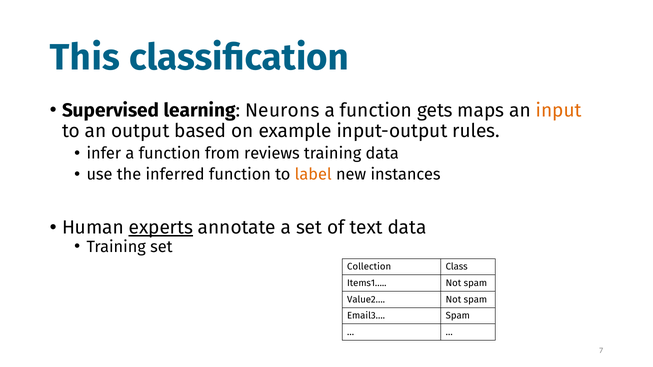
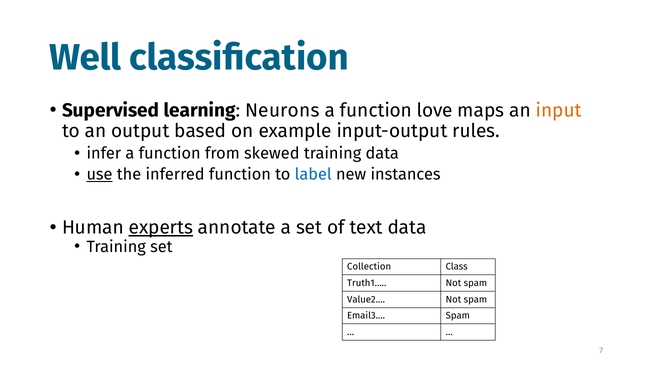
This: This -> Well (85, 58)
gets: gets -> love (435, 110)
reviews: reviews -> skewed (272, 153)
use underline: none -> present (100, 175)
label colour: orange -> blue (313, 175)
Items1…: Items1… -> Truth1… (367, 283)
